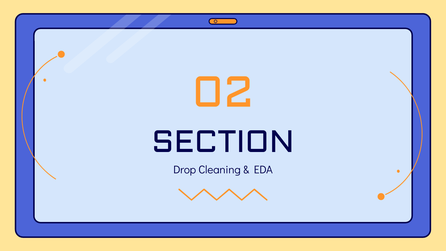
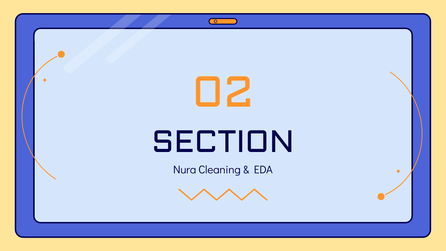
Drop: Drop -> Nura (185, 170)
